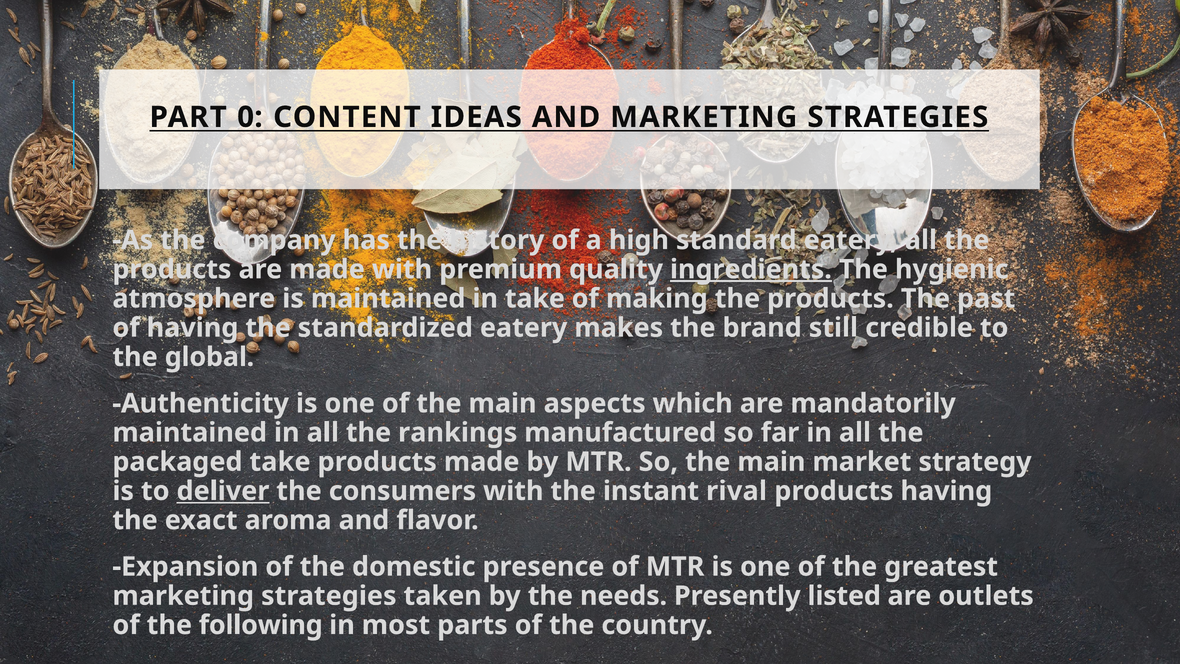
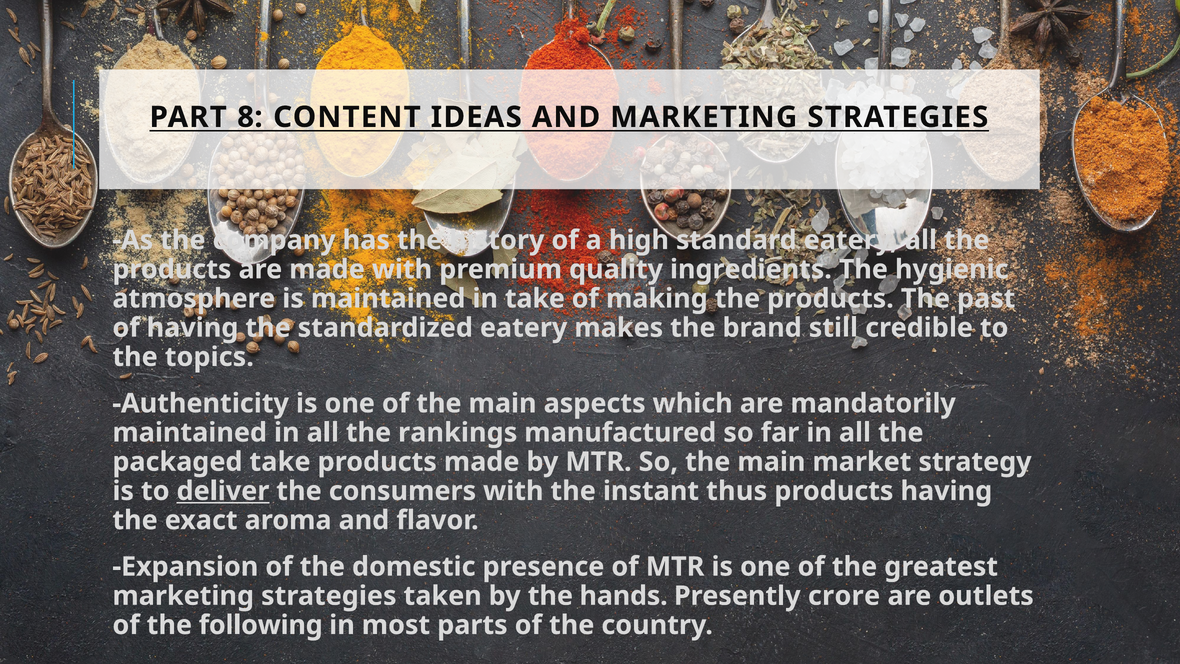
0: 0 -> 8 (250, 117)
ingredients underline: present -> none (751, 269)
global: global -> topics (209, 357)
rival: rival -> thus (737, 491)
needs: needs -> hands (624, 596)
listed: listed -> crore (844, 596)
